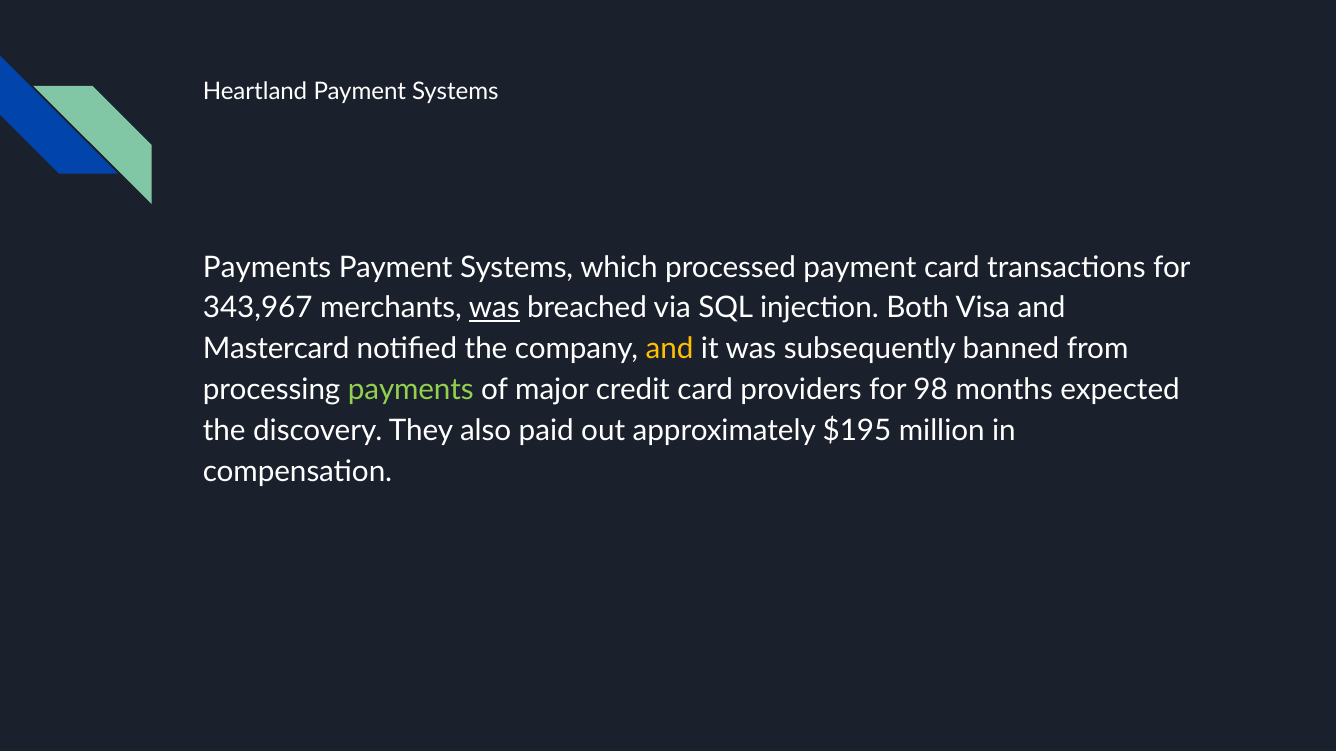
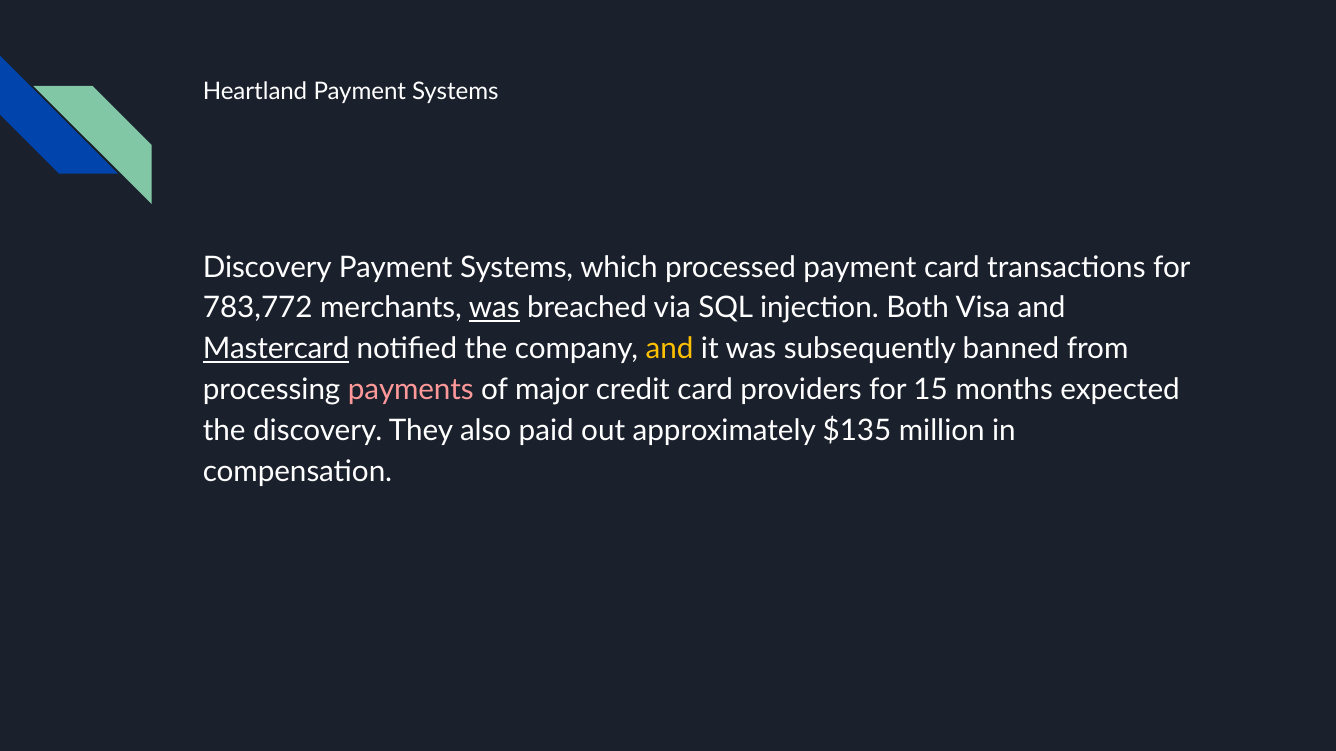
Payments: Payments -> Discovery (267, 268)
343,967: 343,967 -> 783,772 (258, 308)
Mastercard underline: none -> present (276, 349)
payments colour: light green -> pink (411, 390)
98: 98 -> 15 (931, 390)
$195: $195 -> $135 (857, 431)
